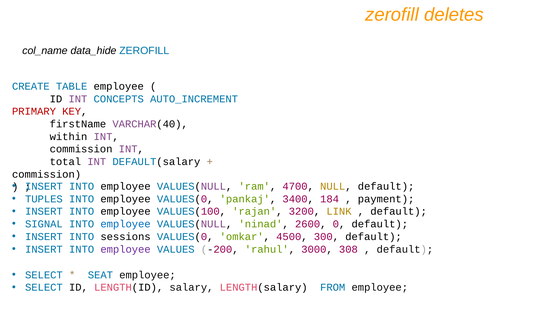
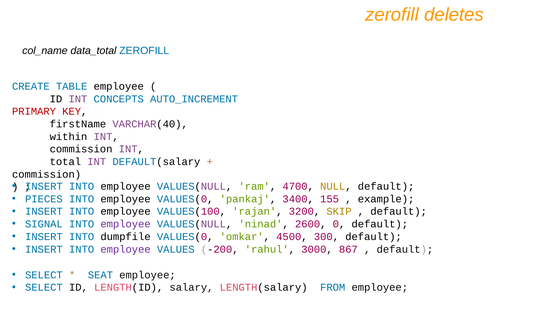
data_hide: data_hide -> data_total (93, 51)
TUPLES: TUPLES -> PIECES (44, 199)
184: 184 -> 155 (330, 199)
payment: payment -> example (386, 199)
LINK: LINK -> SKIP (339, 211)
employee colour: blue -> purple (126, 224)
sessions: sessions -> dumpfile (126, 237)
308: 308 -> 867 (348, 249)
